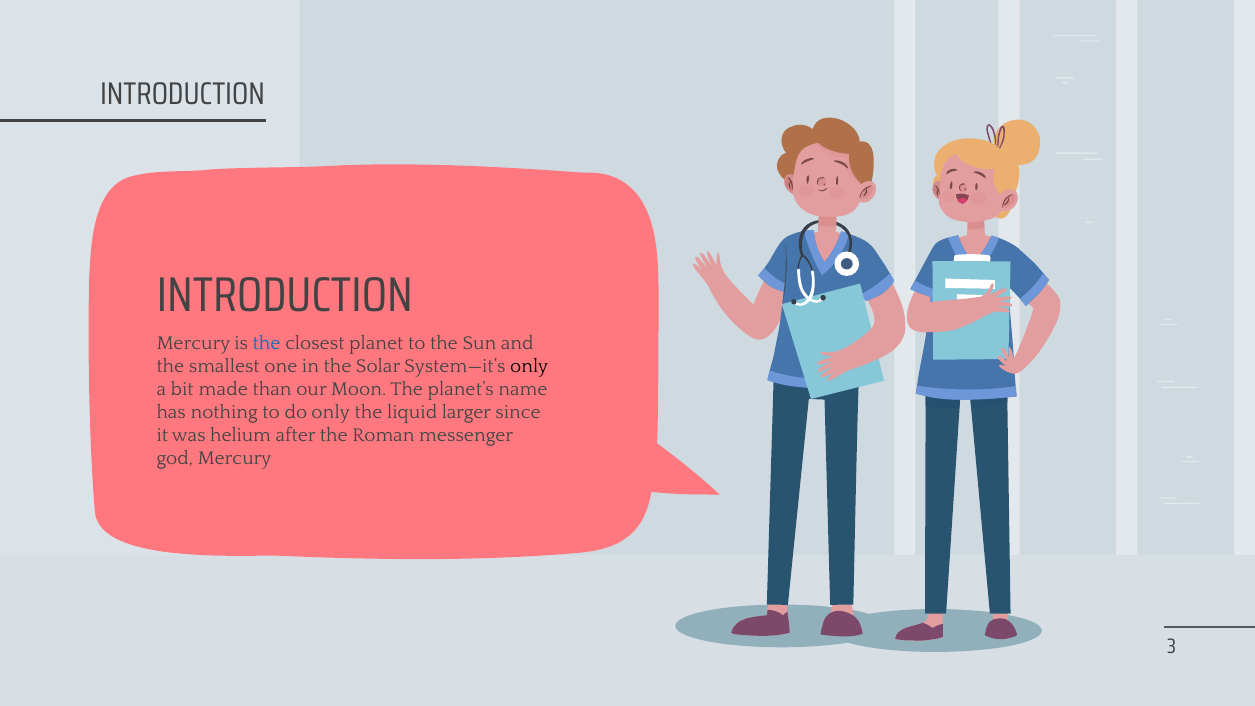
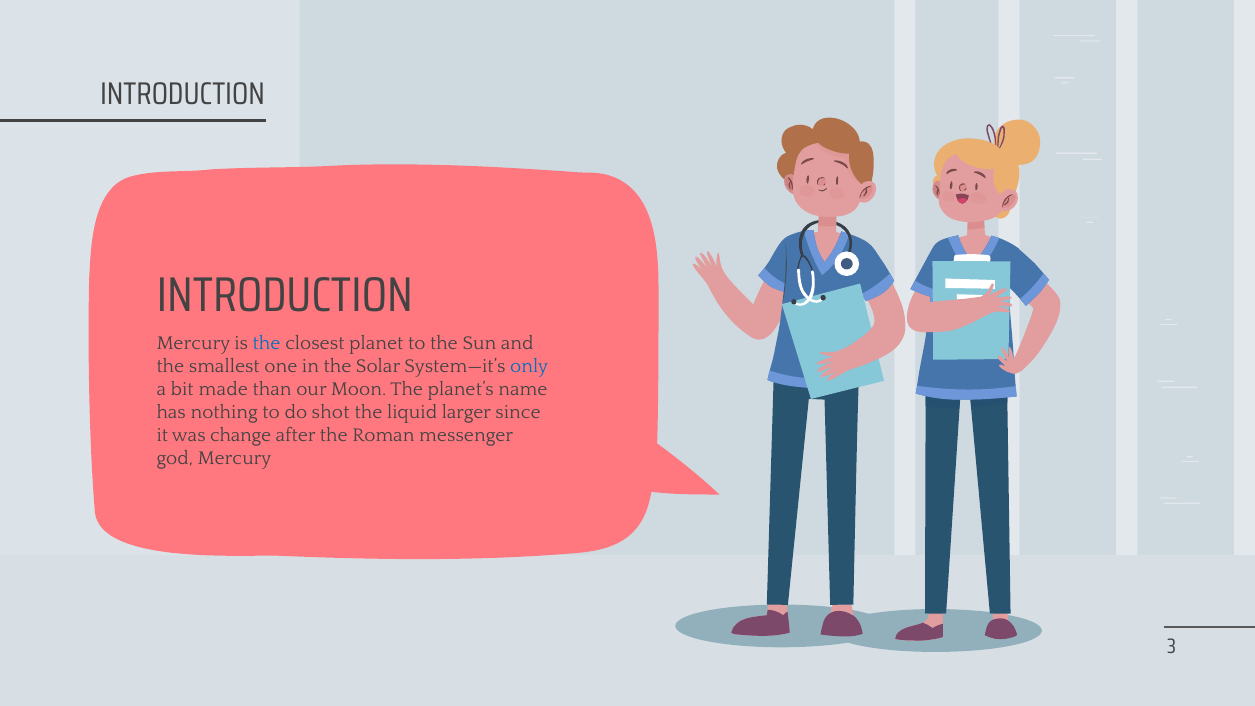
only colour: black -> blue (529, 366)
do only: only -> shot (331, 412)
helium: helium -> change (241, 435)
